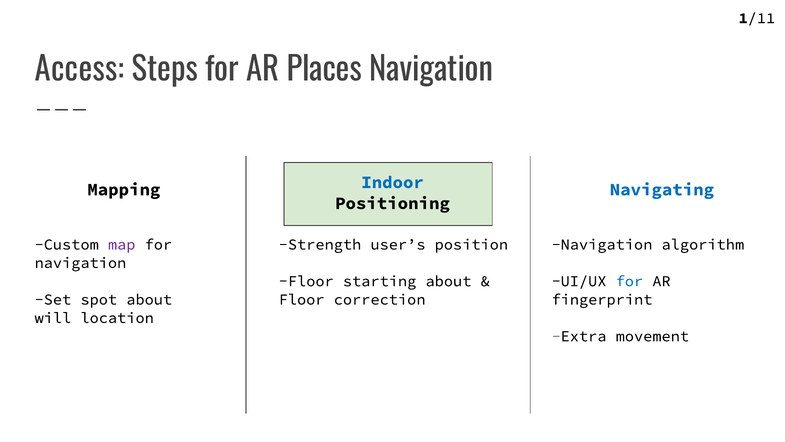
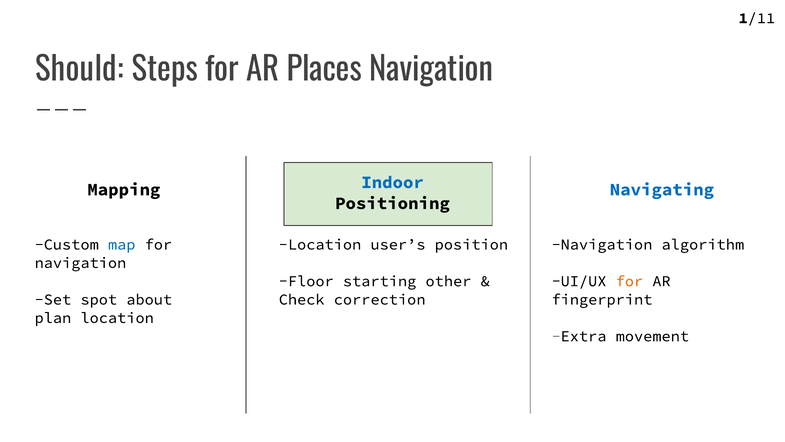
Access: Access -> Should (79, 70)
map colour: purple -> blue (122, 244)
Strength: Strength -> Location (320, 244)
starting about: about -> other (448, 281)
for colour: blue -> orange (629, 281)
Floor: Floor -> Check (302, 299)
will: will -> plan (53, 318)
